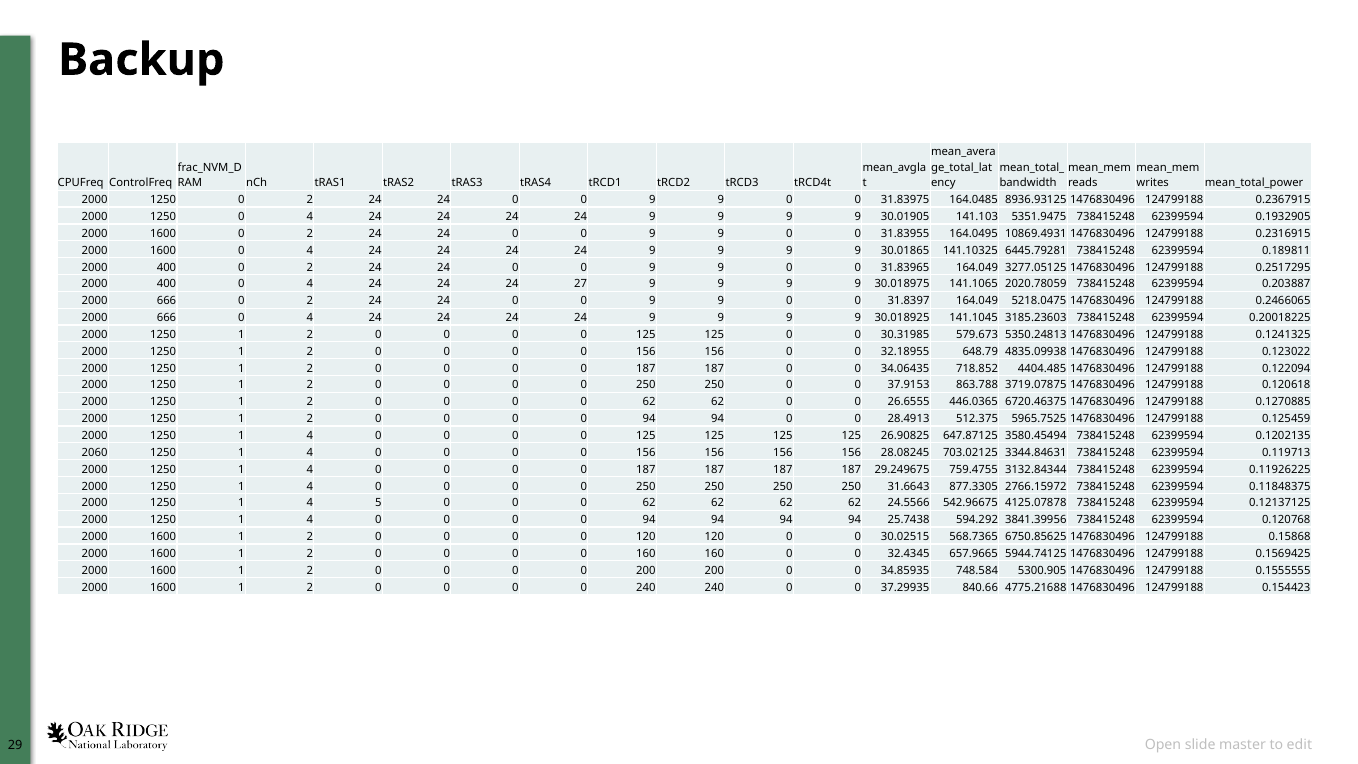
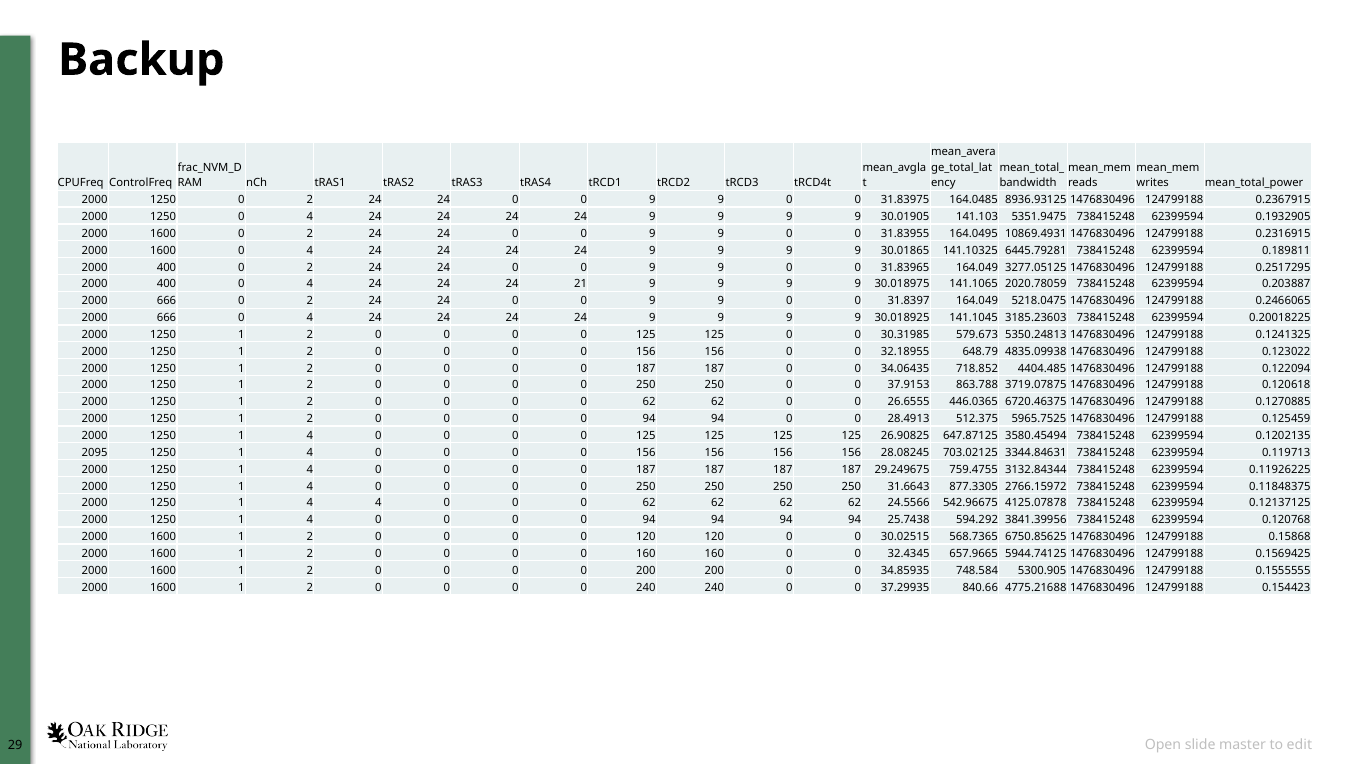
27: 27 -> 21 (581, 284)
2060: 2060 -> 2095 (95, 453)
4 5: 5 -> 4 (378, 503)
